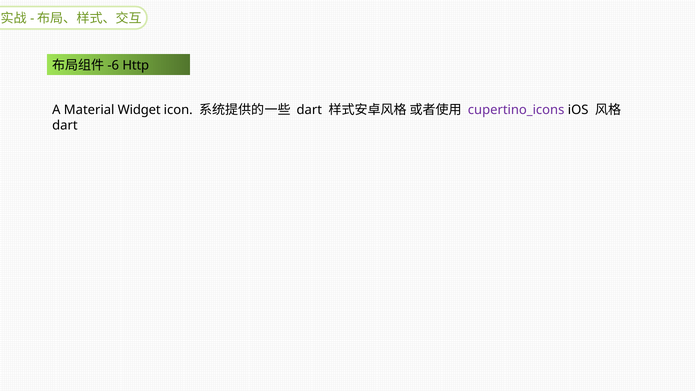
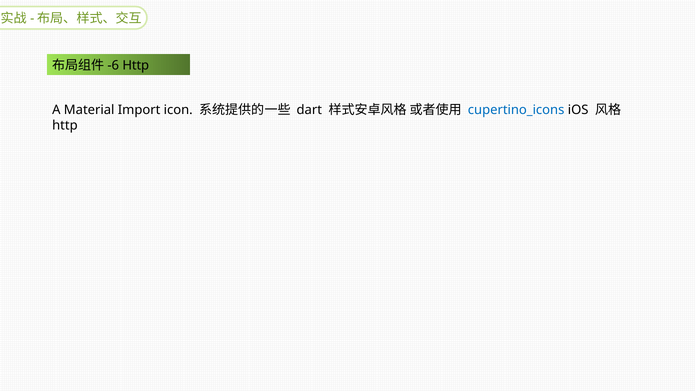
Widget: Widget -> Import (139, 110)
cupertino_icons colour: purple -> blue (516, 110)
dart: dart -> http (65, 126)
